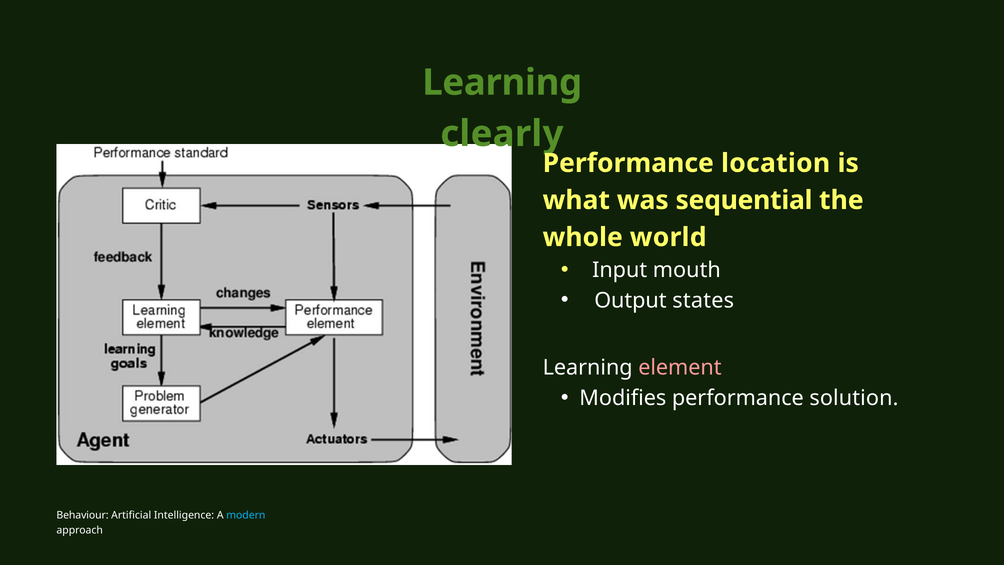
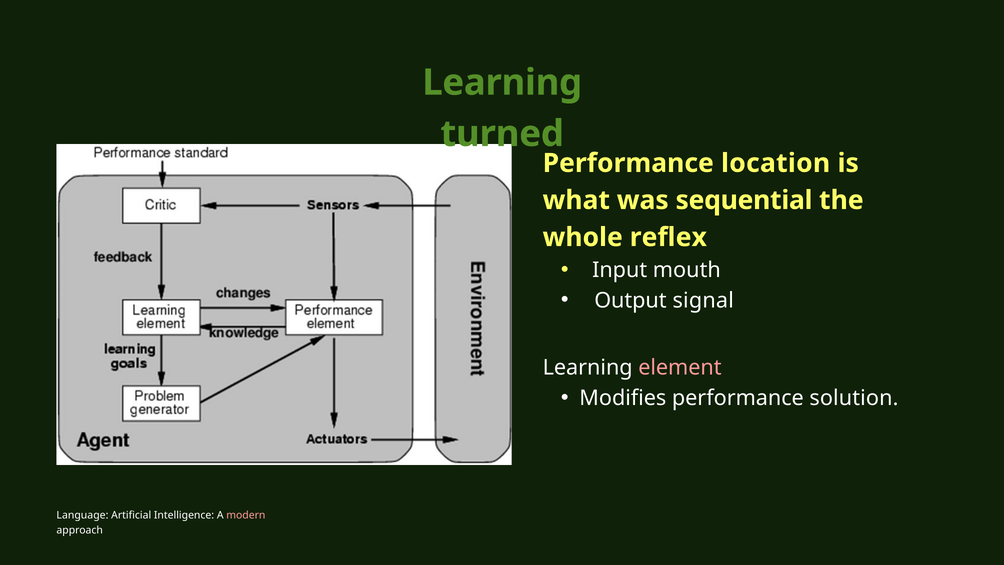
clearly: clearly -> turned (502, 134)
world: world -> reflex (668, 237)
states: states -> signal (703, 300)
Behaviour: Behaviour -> Language (82, 515)
modern colour: light blue -> pink (246, 515)
